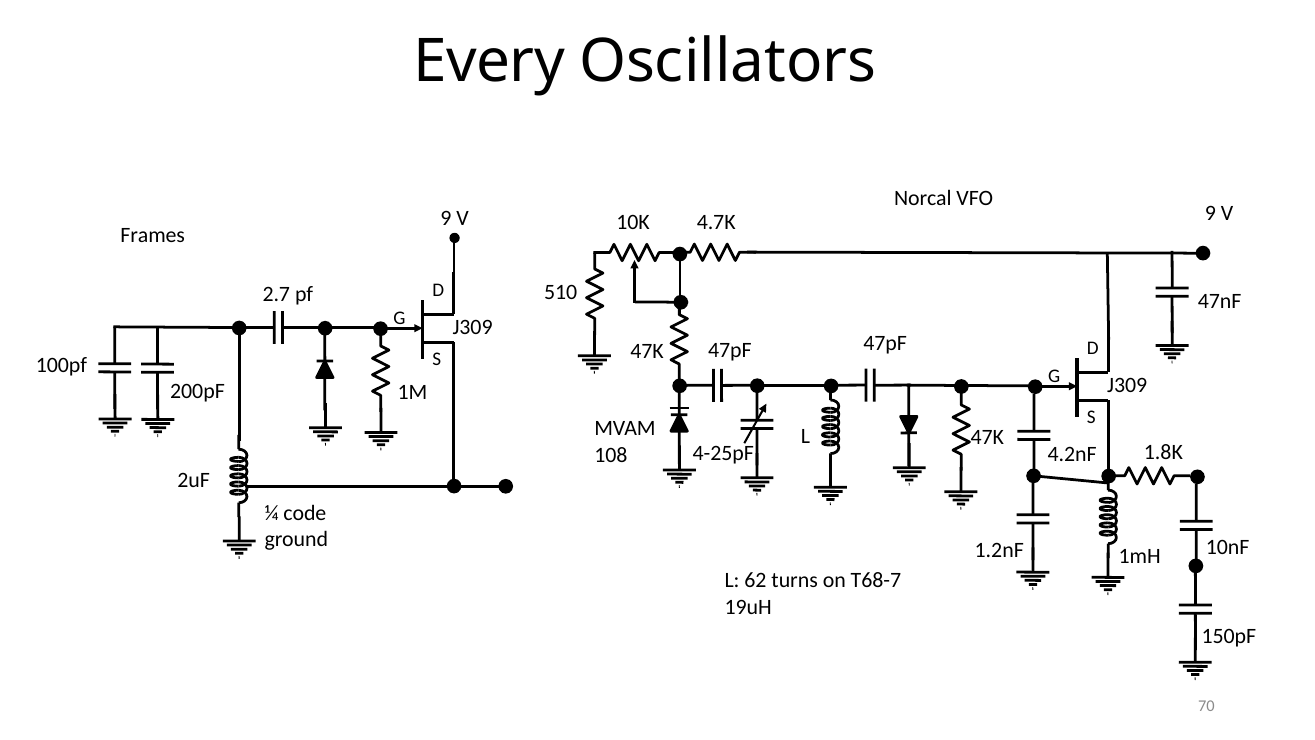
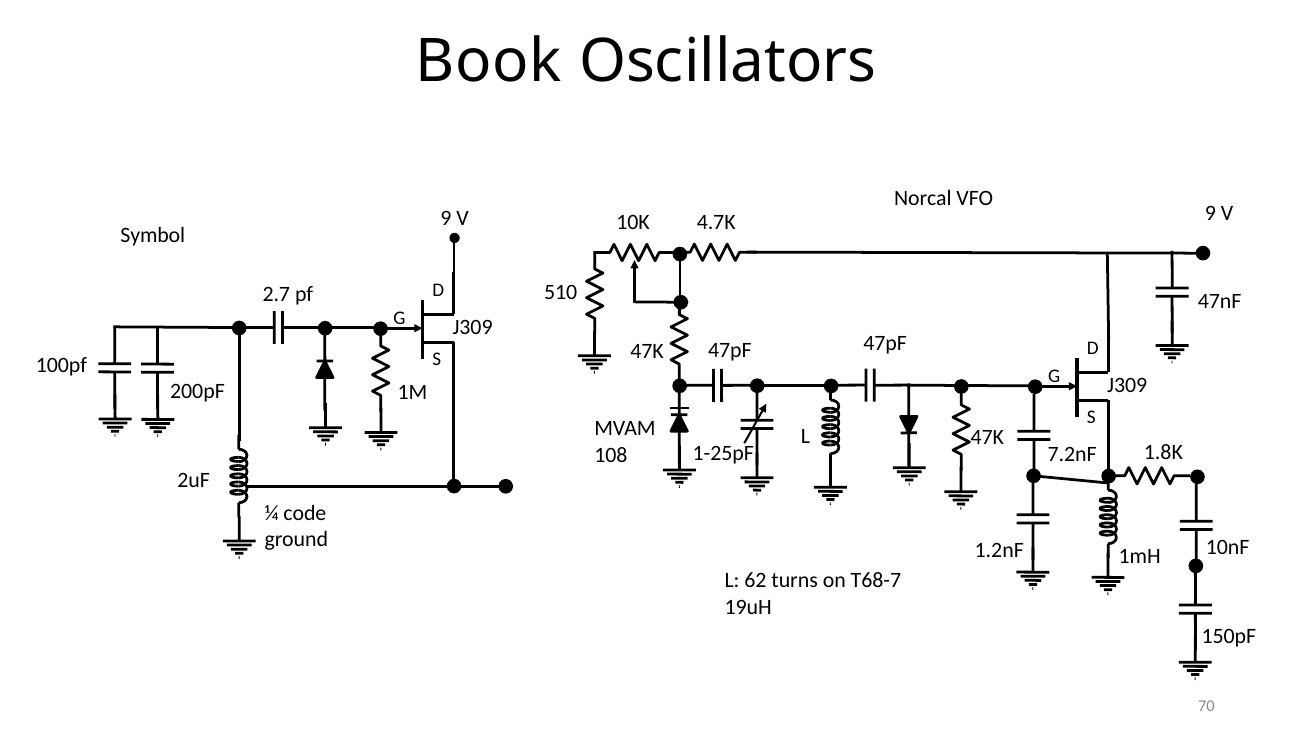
Every: Every -> Book (489, 61)
Frames: Frames -> Symbol (153, 235)
4-25pF: 4-25pF -> 1-25pF (723, 453)
4.2nF: 4.2nF -> 7.2nF (1072, 454)
